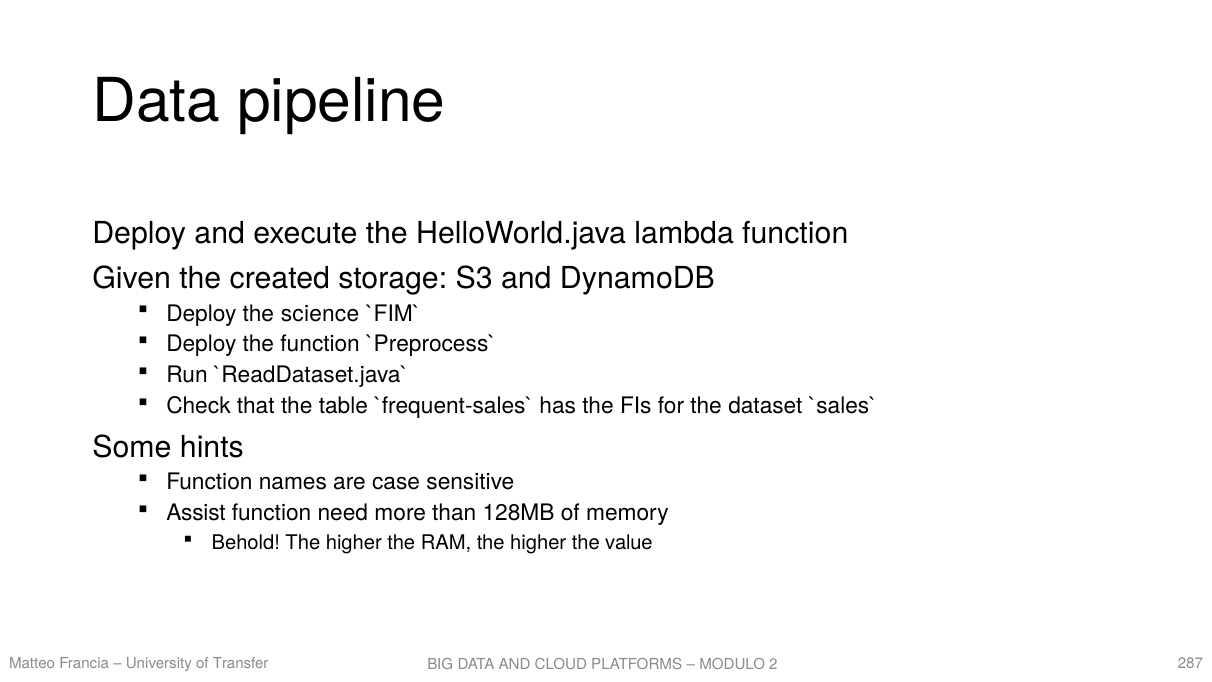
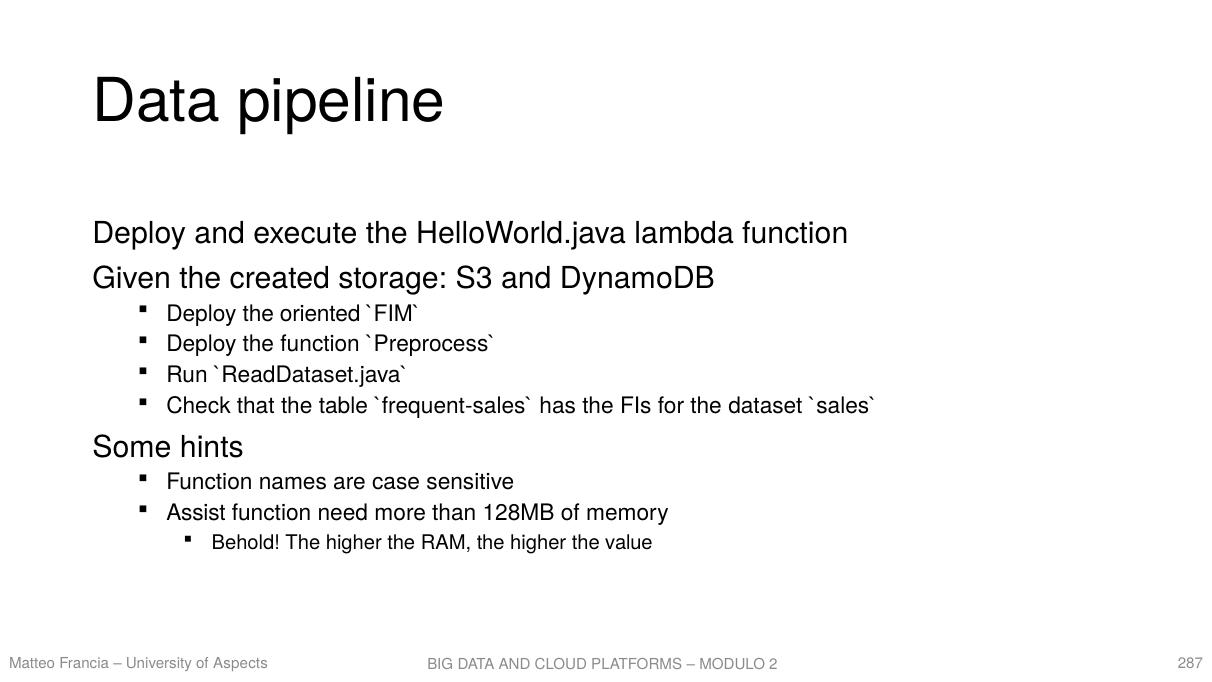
science: science -> oriented (320, 314)
Transfer: Transfer -> Aspects (241, 663)
